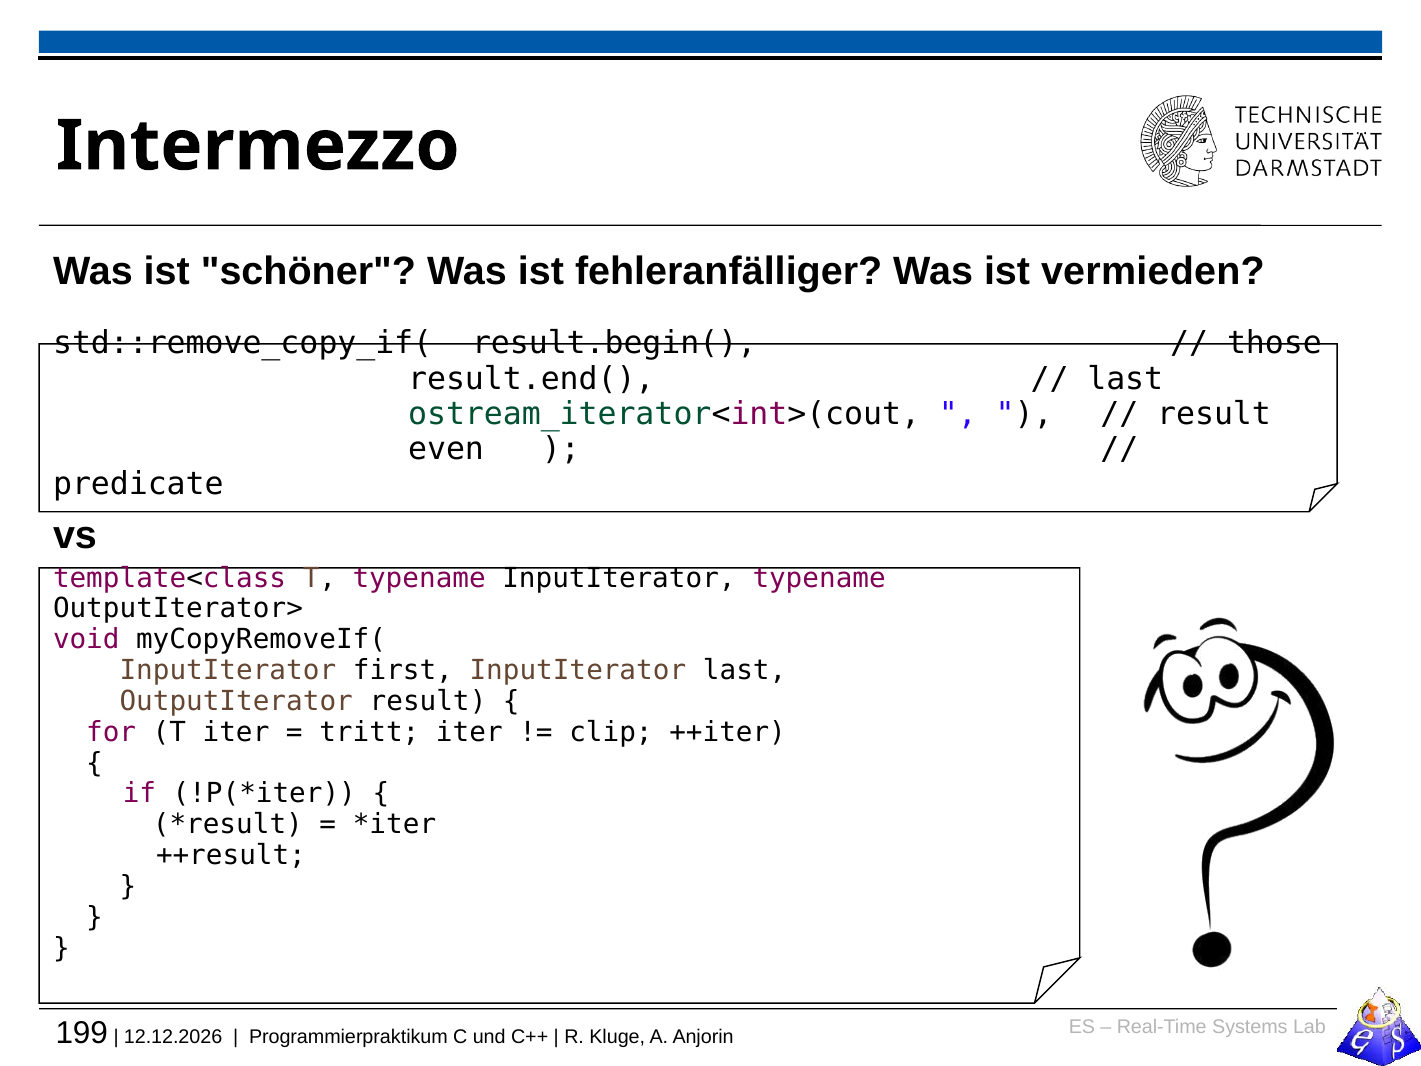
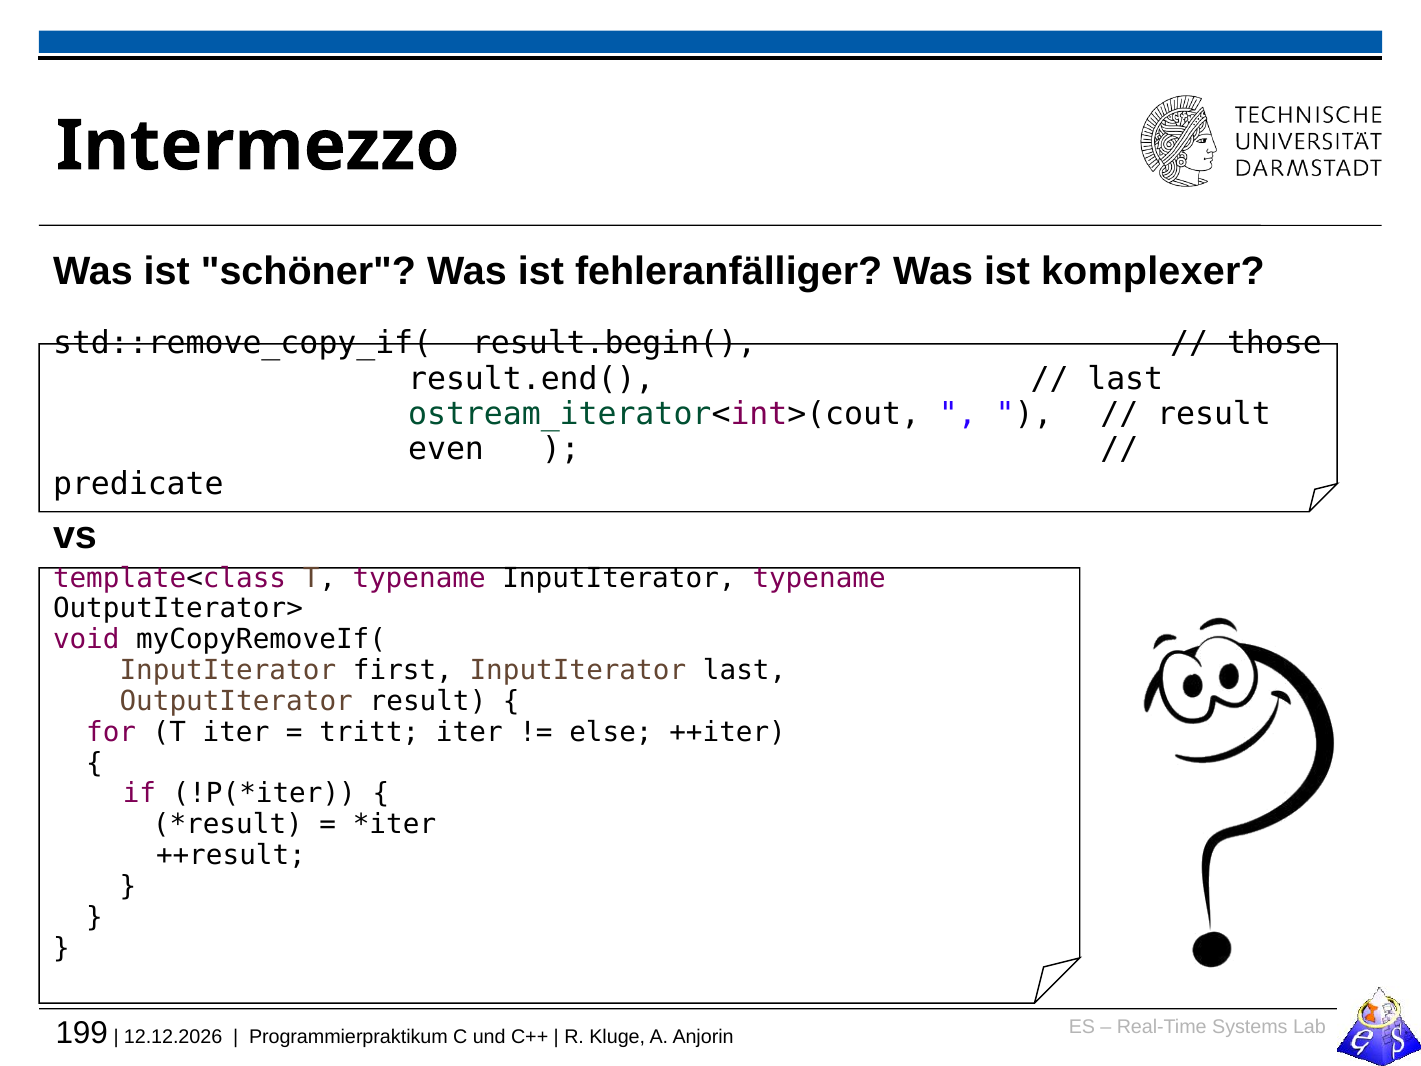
vermieden: vermieden -> komplexer (1153, 271)
clip: clip -> else (611, 732)
